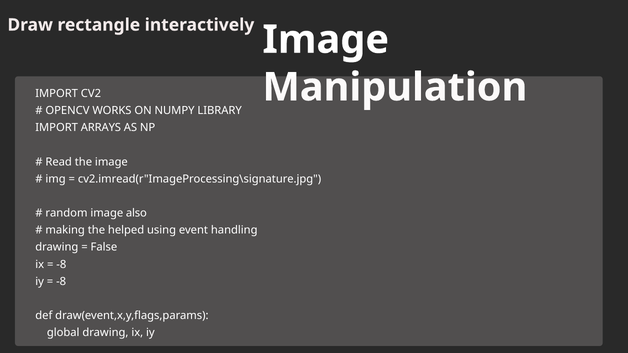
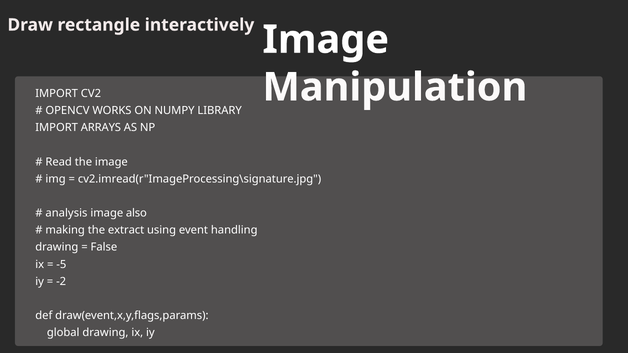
random: random -> analysis (66, 213)
helped: helped -> extract (126, 230)
-8: -8 -> -5 (61, 265)
-8: -8 -> -2 (61, 282)
